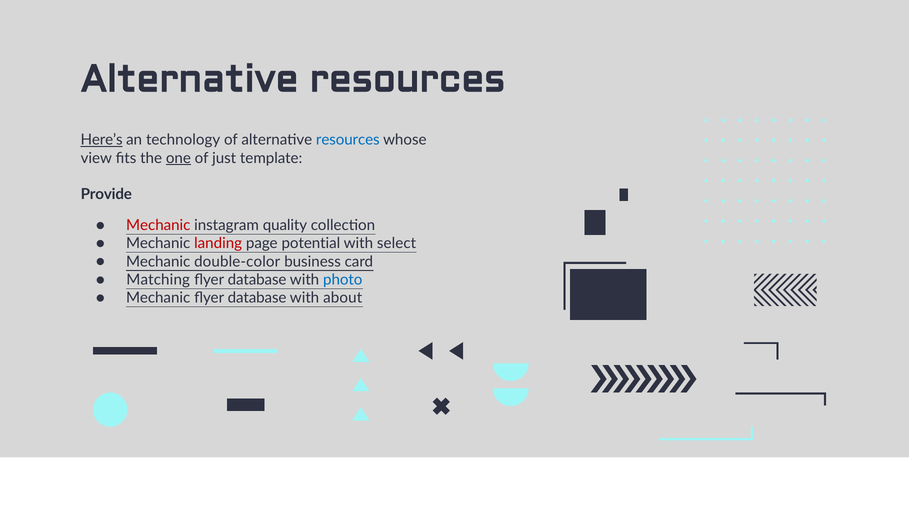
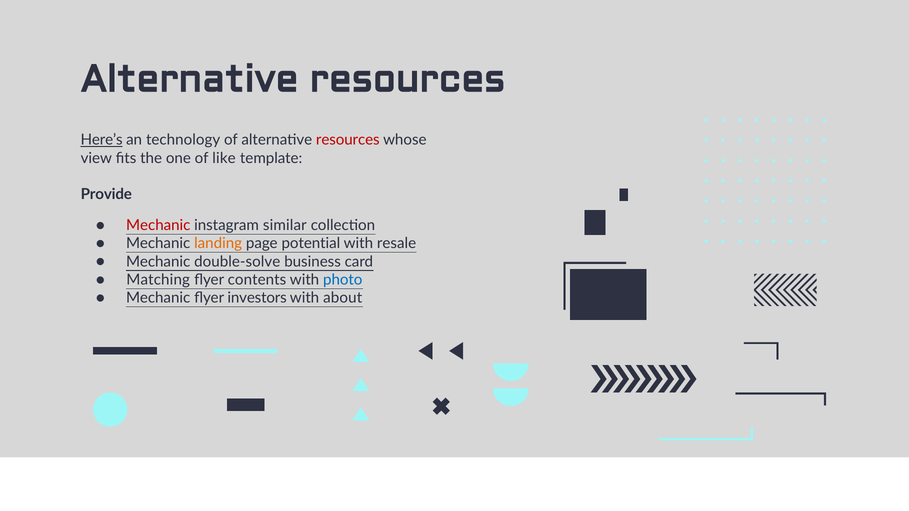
resources colour: blue -> red (348, 140)
one underline: present -> none (178, 158)
just: just -> like (224, 158)
quality: quality -> similar (285, 225)
landing colour: red -> orange (218, 244)
select: select -> resale (397, 244)
double-color: double-color -> double-solve (237, 262)
database: database -> contents (257, 280)
Mechanic flyer database: database -> investors (257, 298)
